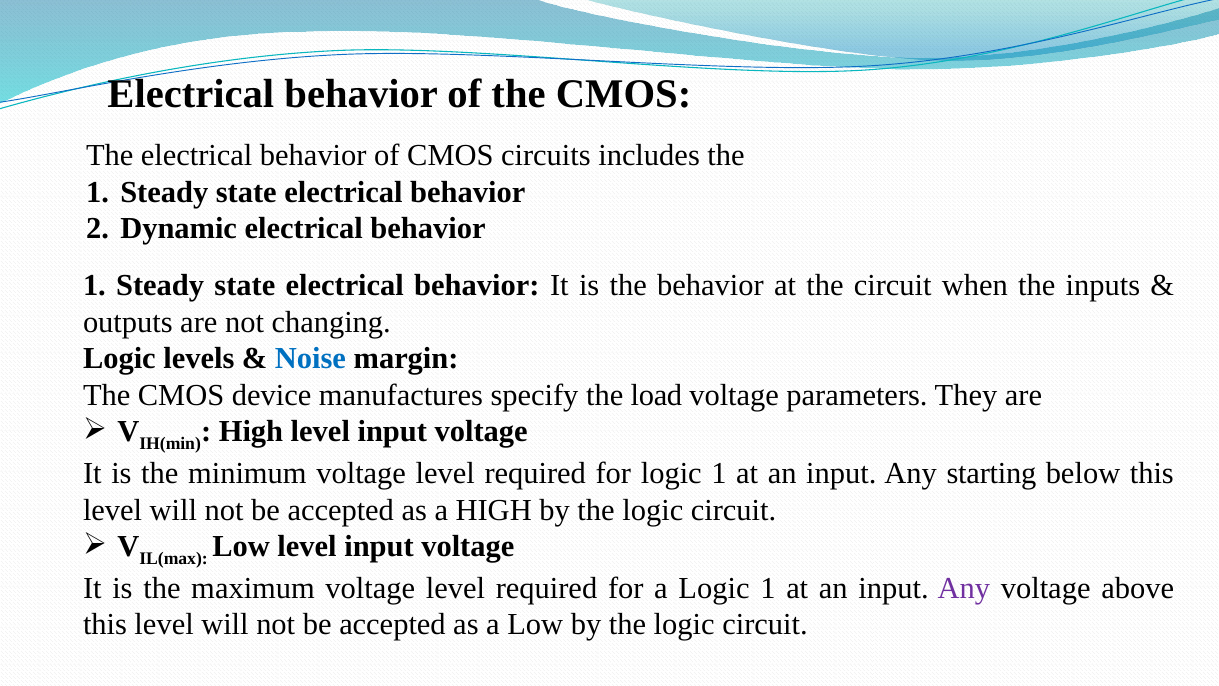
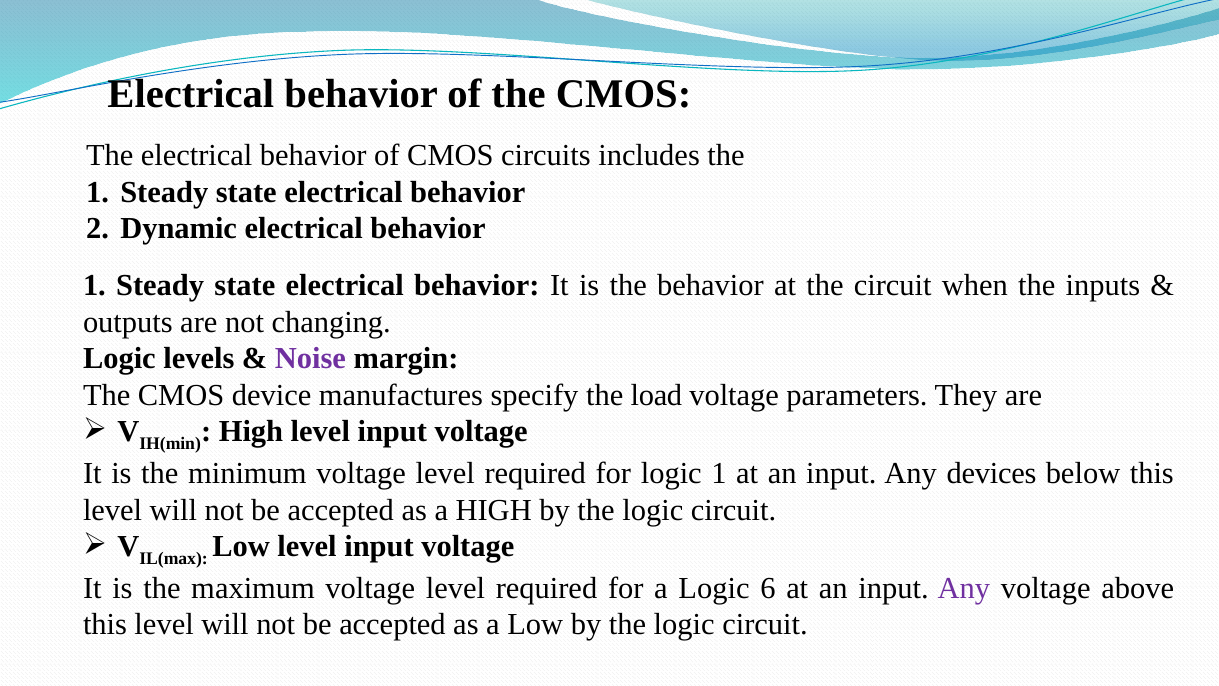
Noise colour: blue -> purple (310, 358)
starting: starting -> devices (992, 473)
a Logic 1: 1 -> 6 (768, 588)
